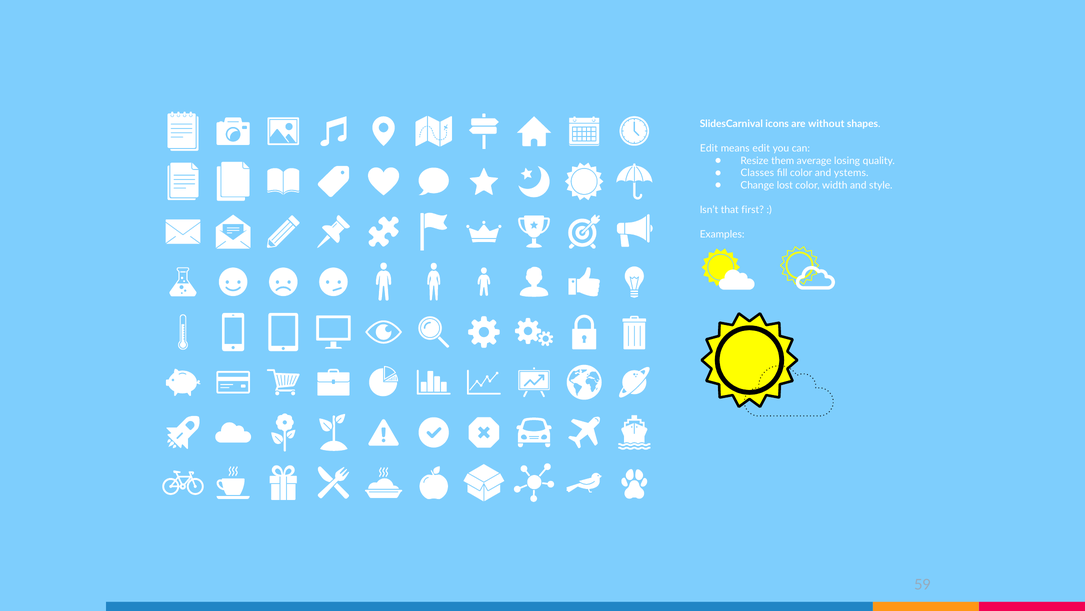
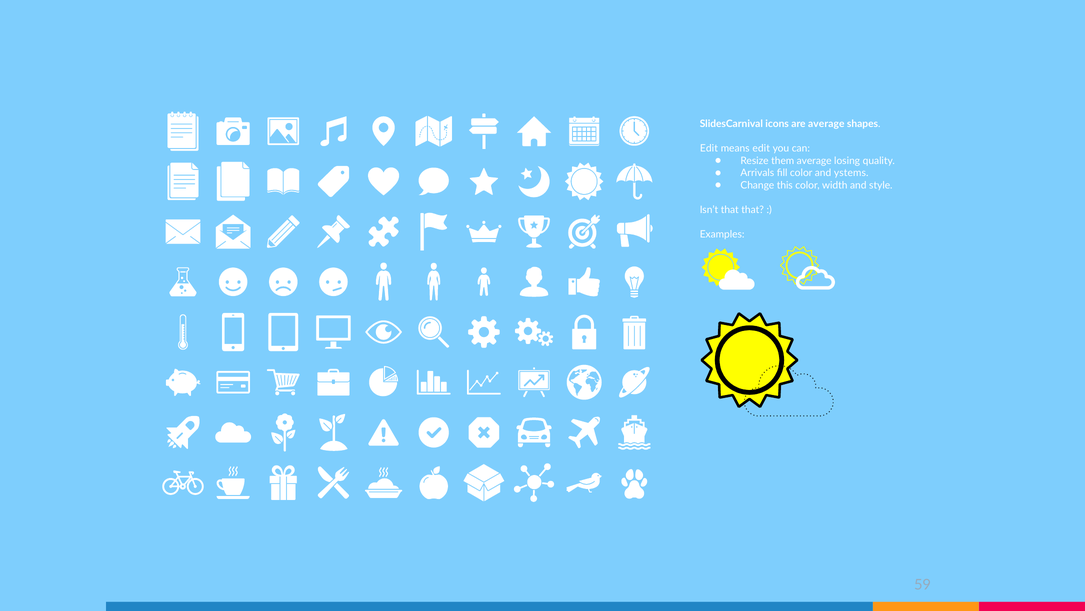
are without: without -> average (826, 124)
Classes: Classes -> Arrivals (757, 173)
lost: lost -> this (785, 185)
that first: first -> that (753, 210)
